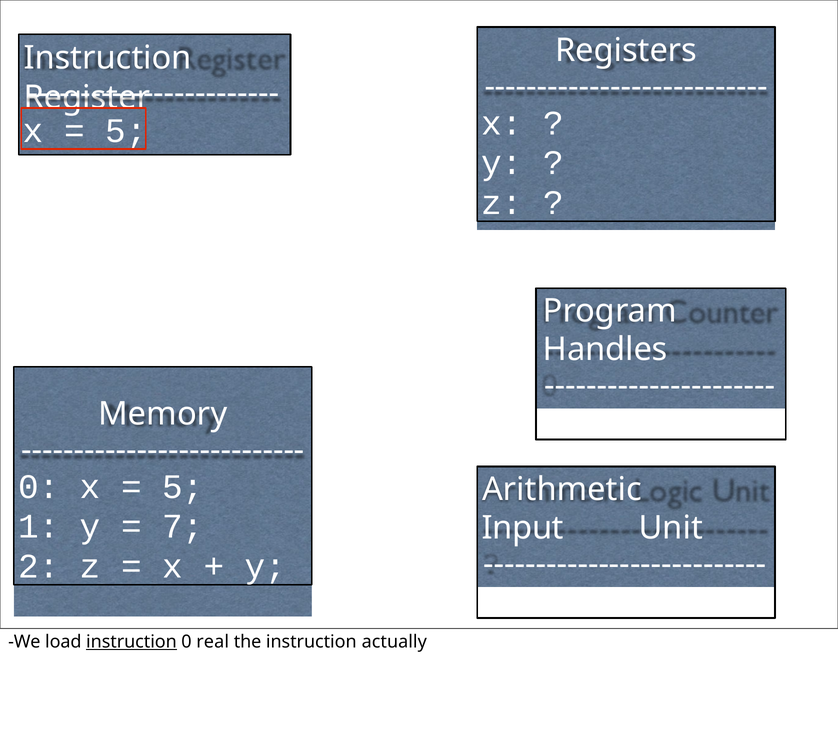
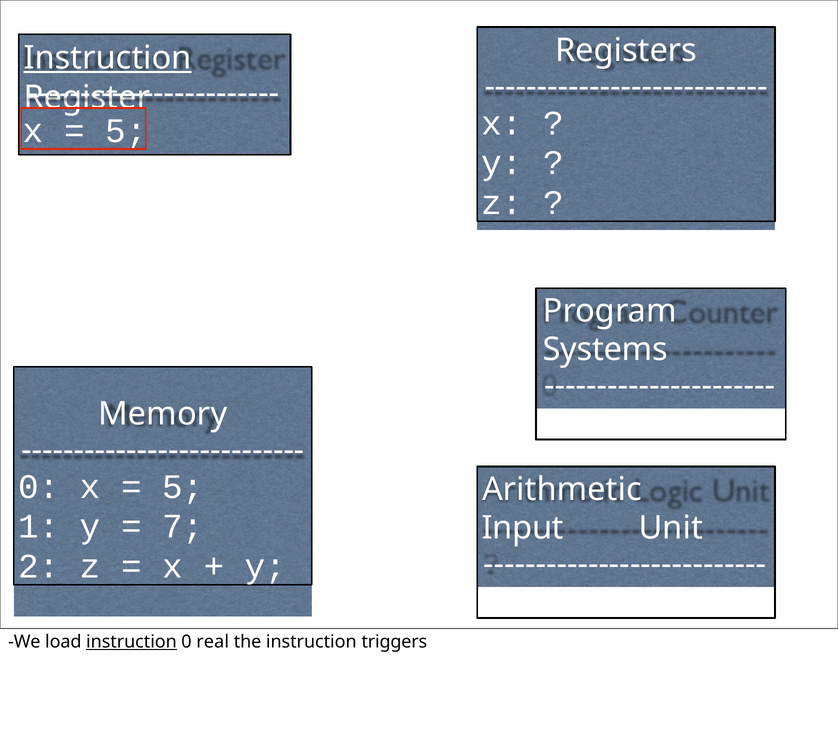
Instruction underline: none -> present (108, 58)
Handles: Handles -> Systems (605, 349)
actually: actually -> triggers (394, 642)
